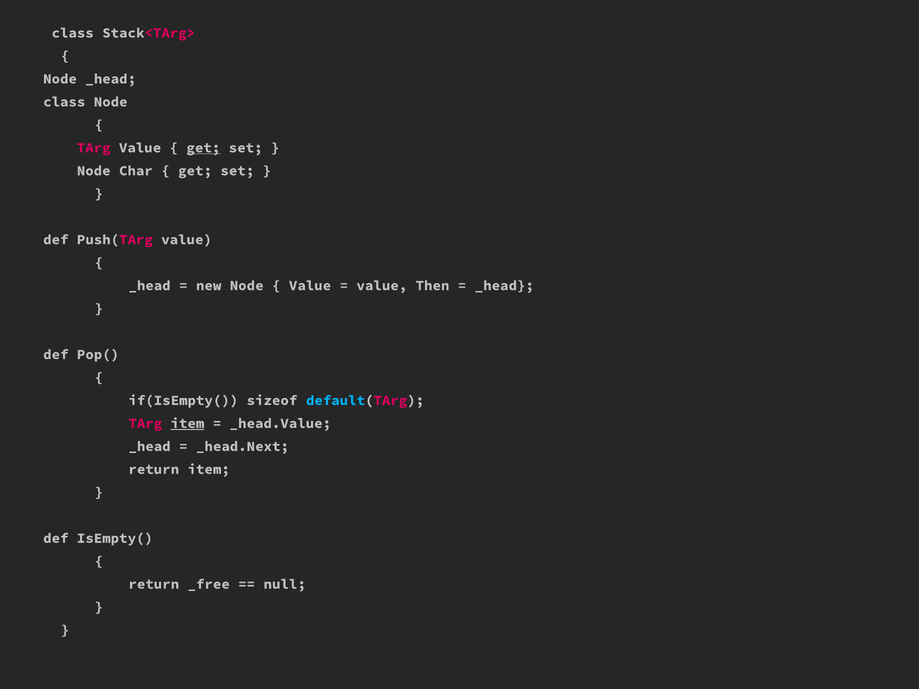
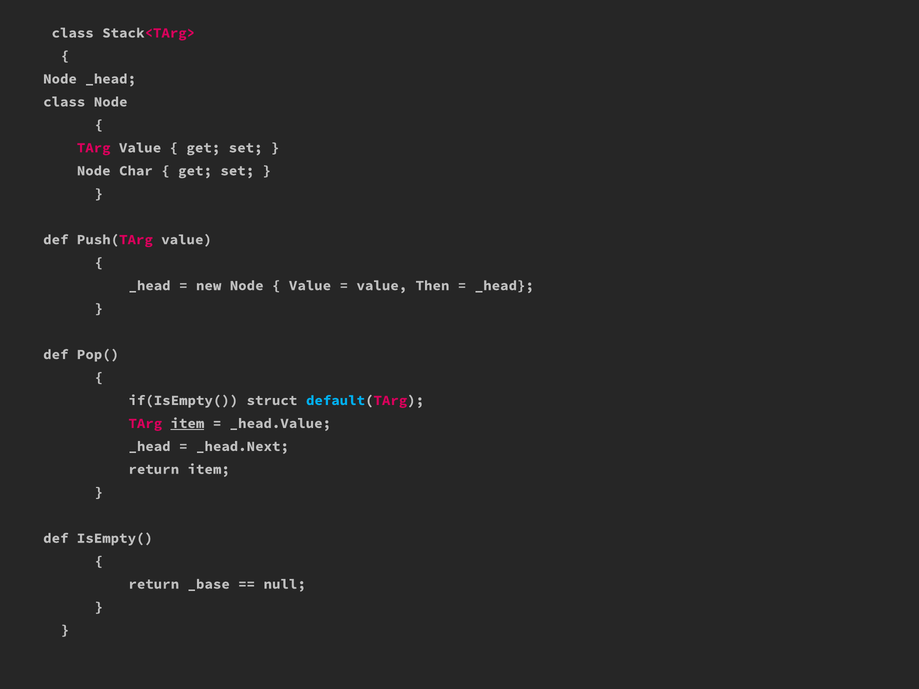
get underline: present -> none (203, 148)
sizeof: sizeof -> struct (272, 400)
_free: _free -> _base (209, 584)
